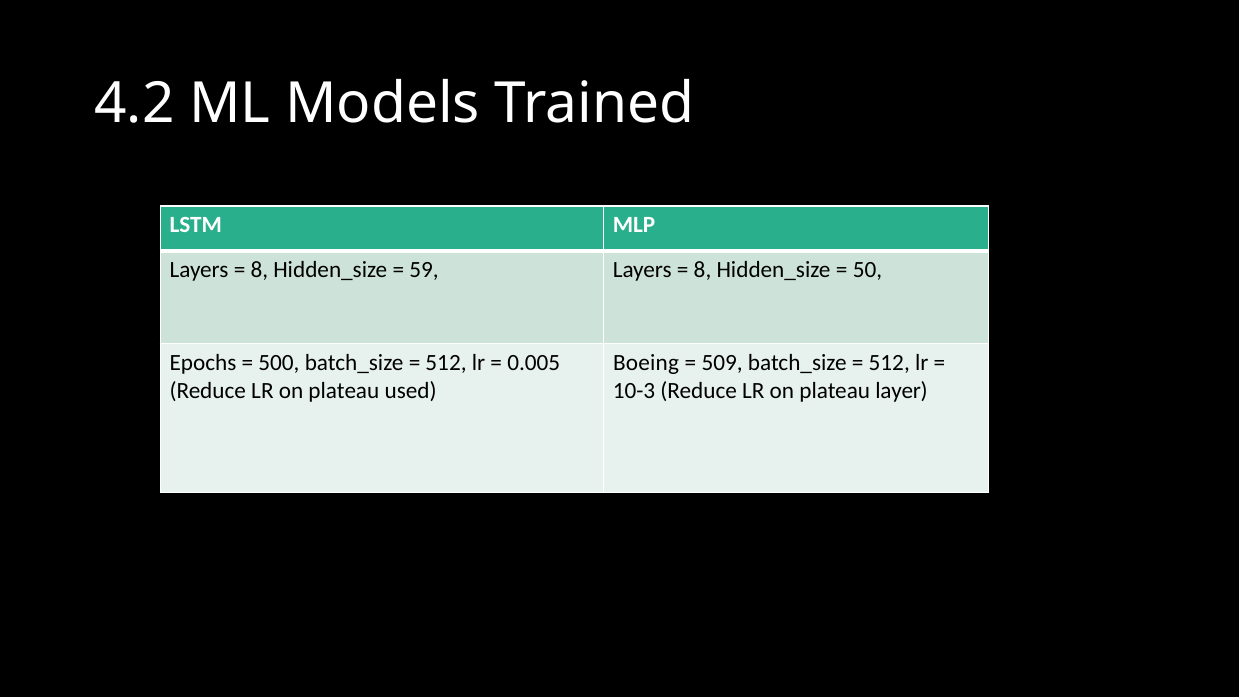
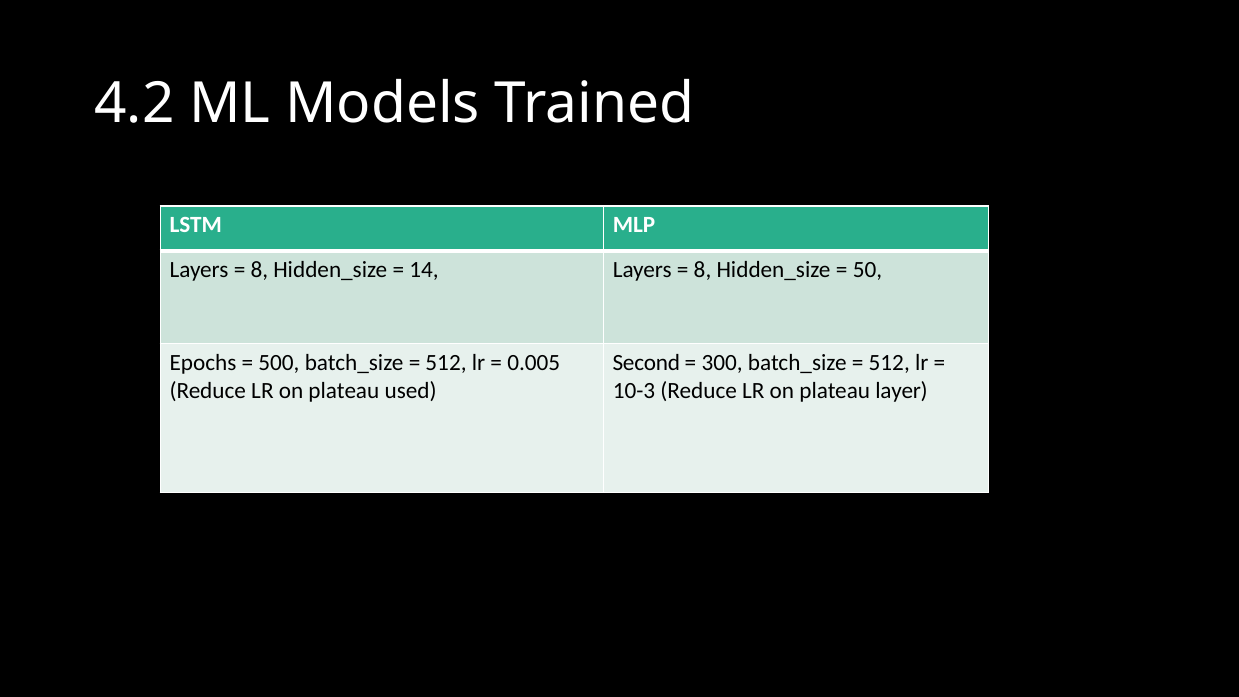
59: 59 -> 14 (424, 270)
Boeing: Boeing -> Second (646, 363)
509: 509 -> 300 (722, 363)
